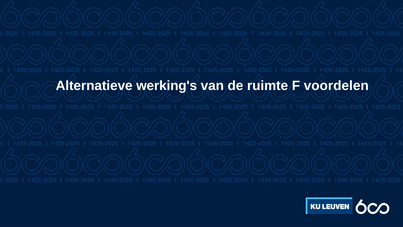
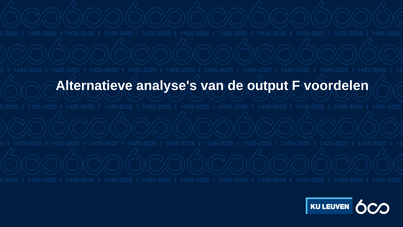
werking's: werking's -> analyse's (167, 86)
ruimte: ruimte -> output (268, 86)
